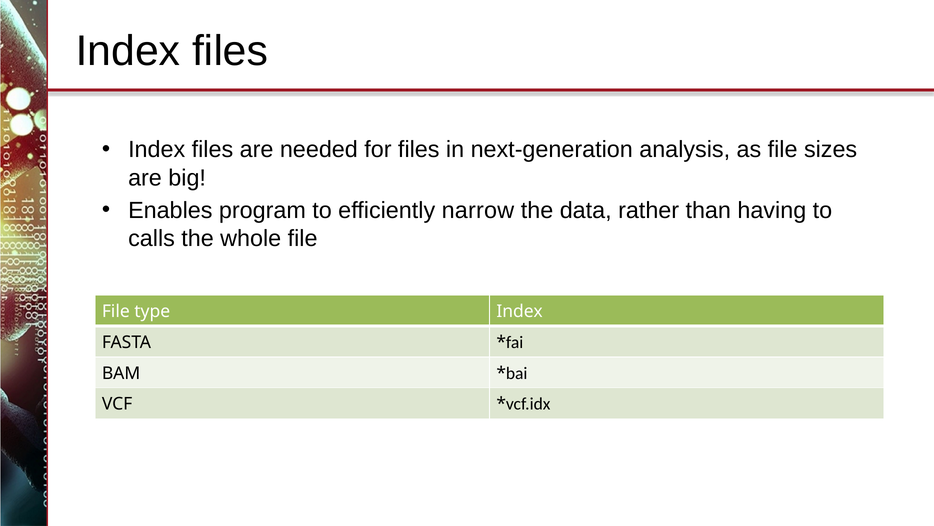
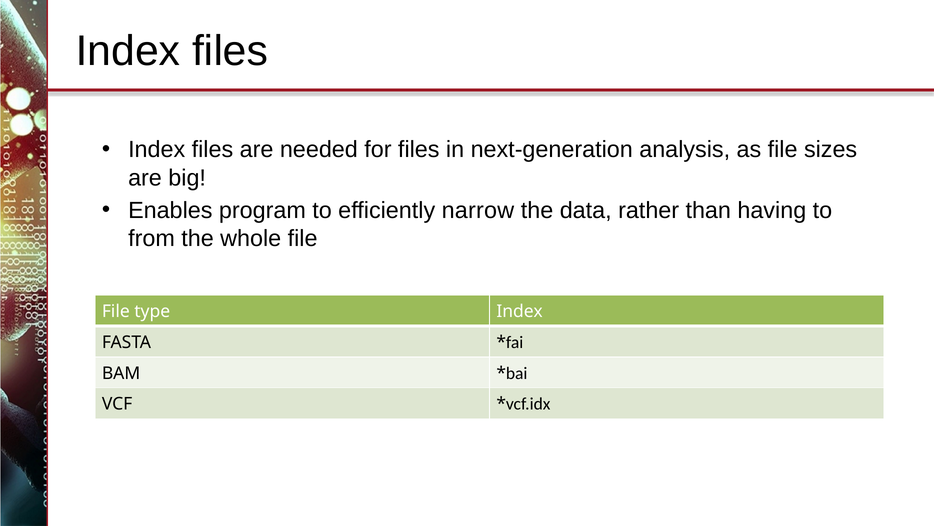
calls: calls -> from (152, 238)
